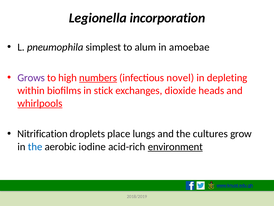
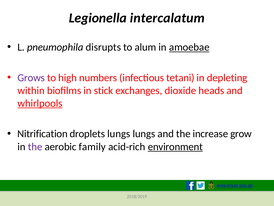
incorporation: incorporation -> intercalatum (167, 18)
simplest: simplest -> disrupts (103, 47)
amoebae underline: none -> present (189, 47)
numbers underline: present -> none (98, 78)
novel: novel -> tetani (180, 78)
droplets place: place -> lungs (119, 134)
cultures: cultures -> increase (210, 134)
the colour: blue -> purple (35, 146)
iodine: iodine -> family (92, 146)
